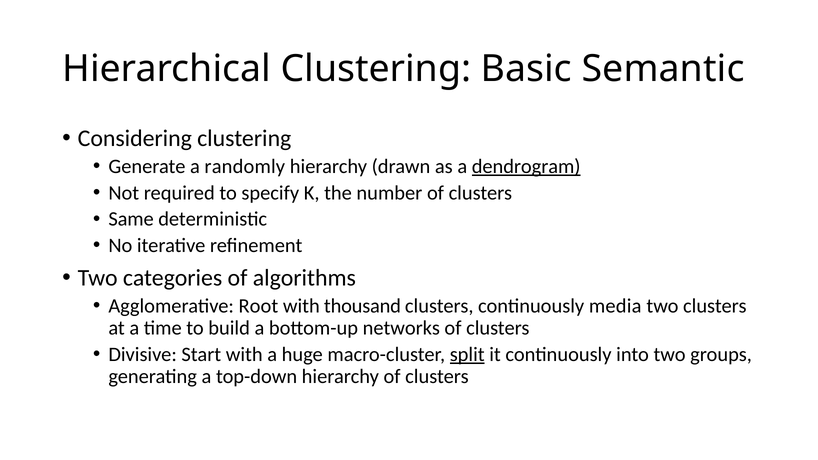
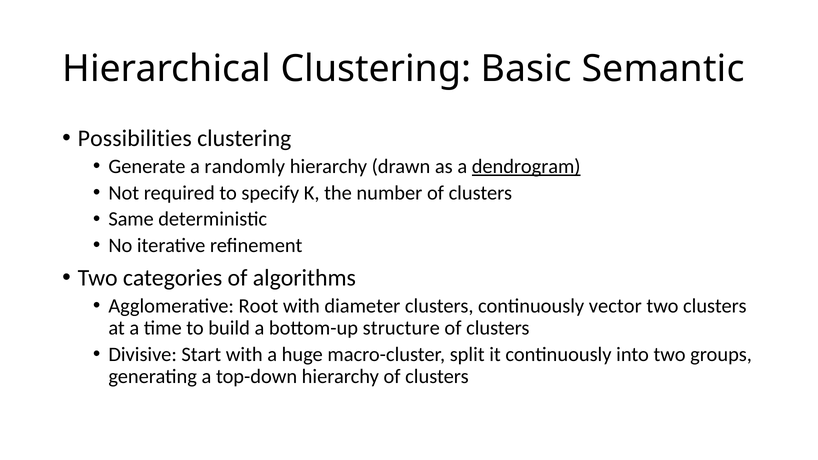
Considering: Considering -> Possibilities (135, 138)
thousand: thousand -> diameter (362, 306)
media: media -> vector (615, 306)
networks: networks -> structure (401, 328)
split underline: present -> none (467, 355)
